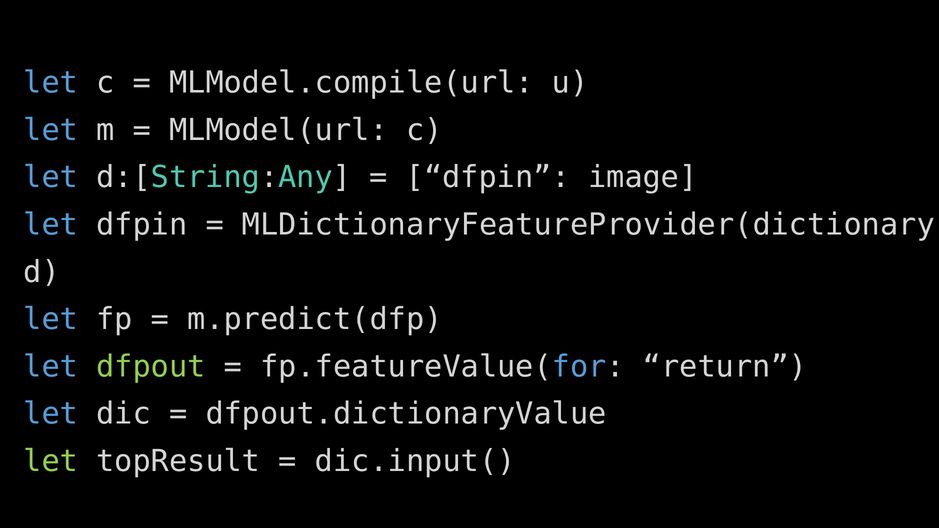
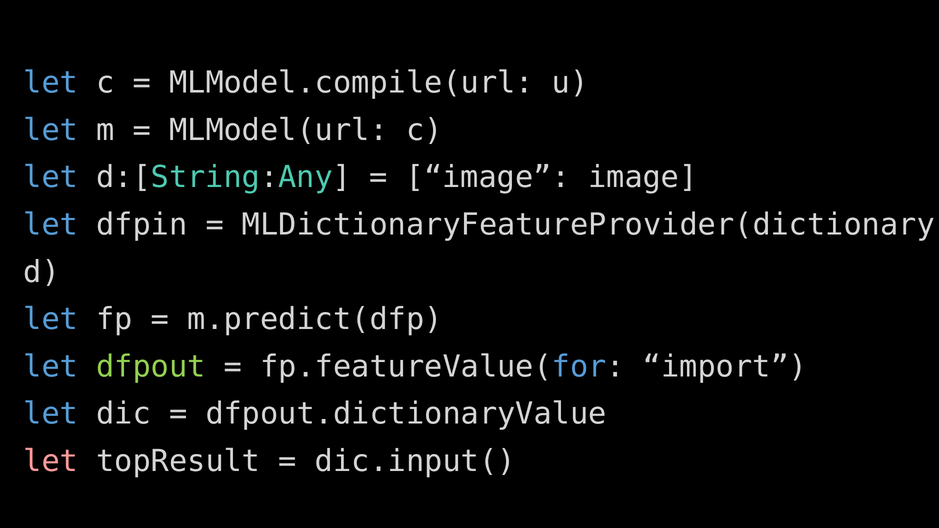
dfpin: dfpin -> image (488, 178)
return: return -> import (725, 367)
let colour: light green -> pink (51, 461)
